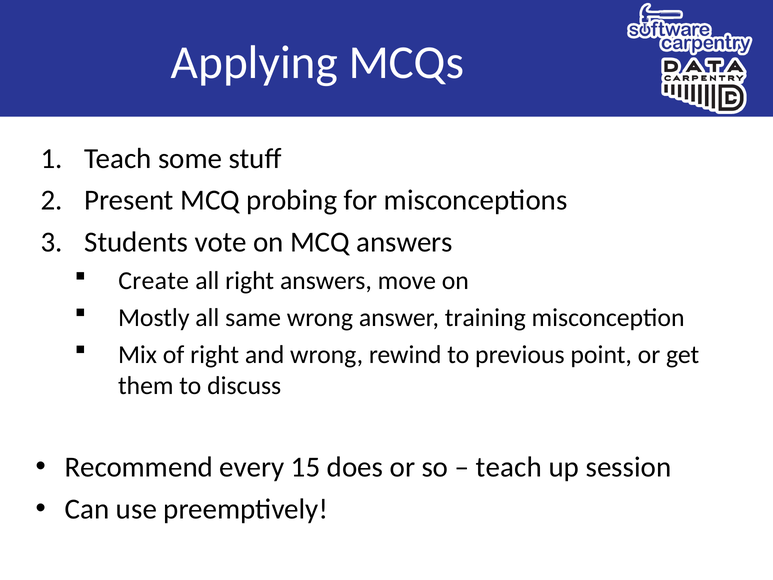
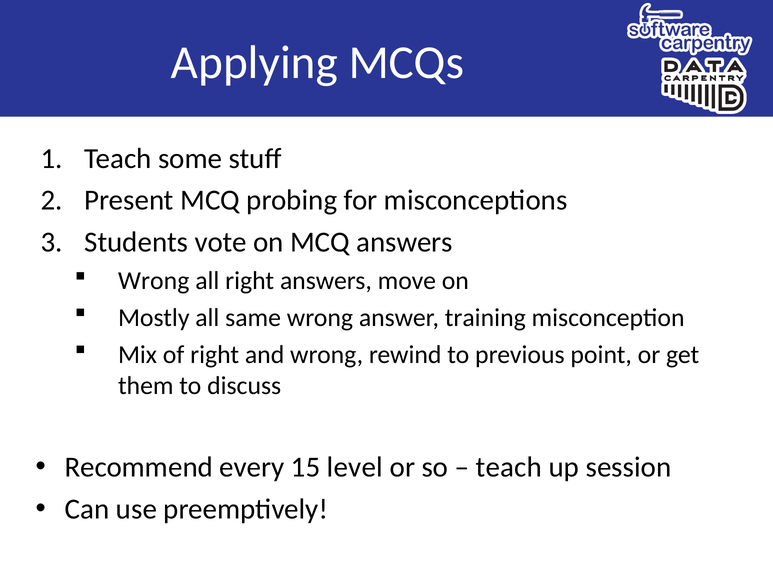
Create: Create -> Wrong (154, 281)
does: does -> level (355, 467)
